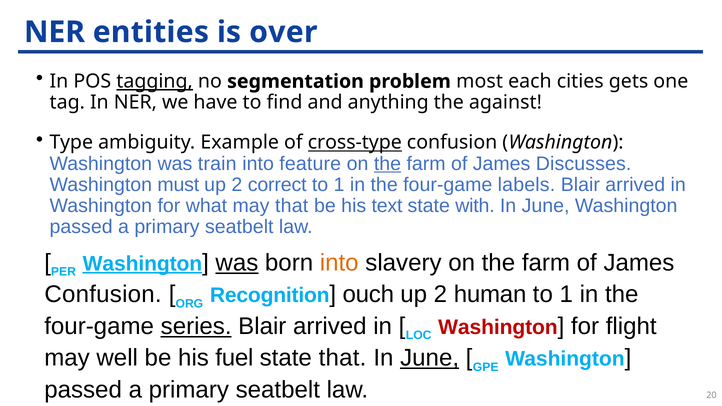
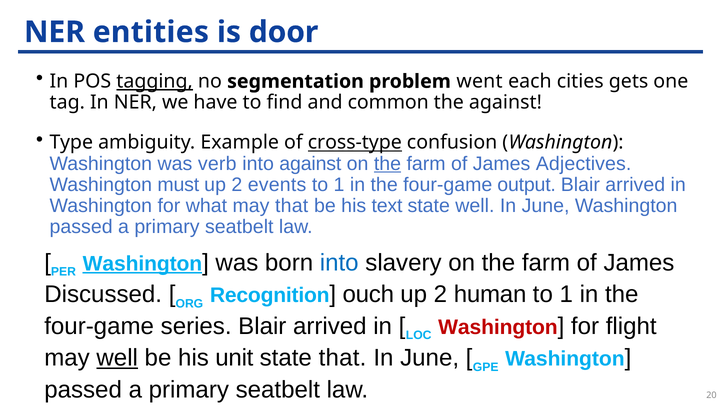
over: over -> door (284, 32)
most: most -> went (480, 81)
anything: anything -> common (388, 103)
train: train -> verb (217, 164)
into feature: feature -> against (310, 164)
Discusses: Discusses -> Adjectives (584, 164)
correct: correct -> events (277, 185)
labels: labels -> output (527, 185)
state with: with -> well (475, 206)
was underline: present -> none (237, 263)
into colour: orange -> blue (339, 263)
Confusion: Confusion -> Discussed (103, 295)
series underline: present -> none (196, 326)
well underline: none -> present (117, 358)
fuel: fuel -> unit (234, 358)
June underline: present -> none (430, 358)
